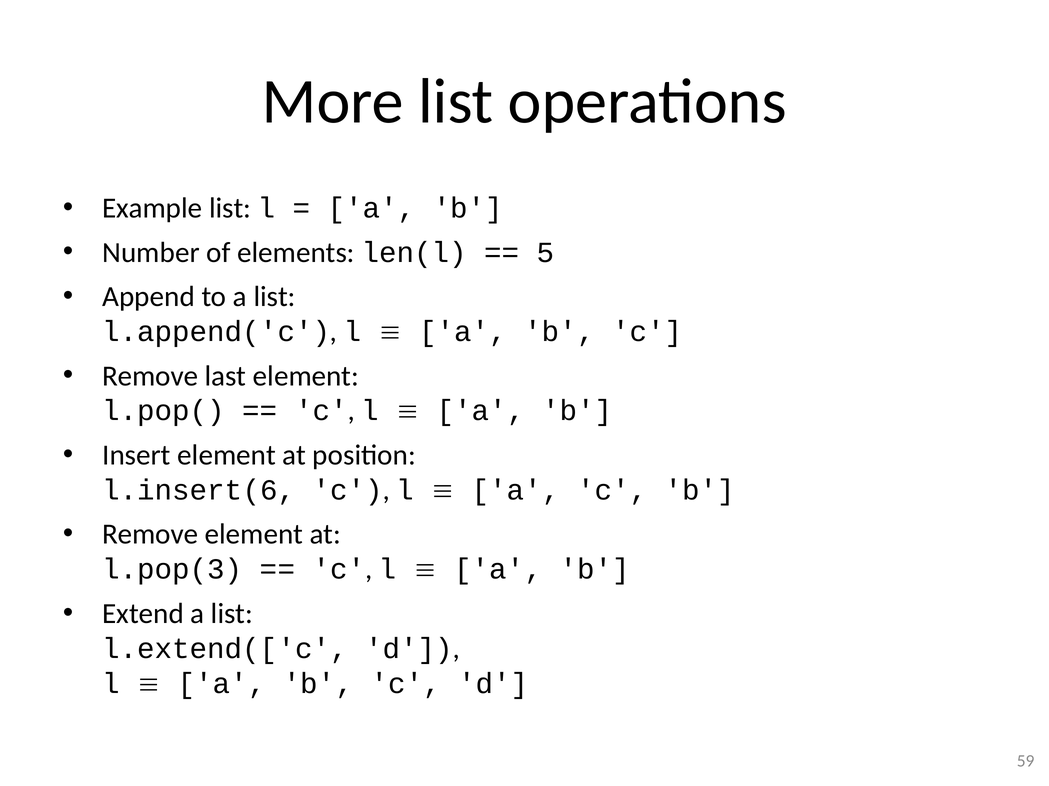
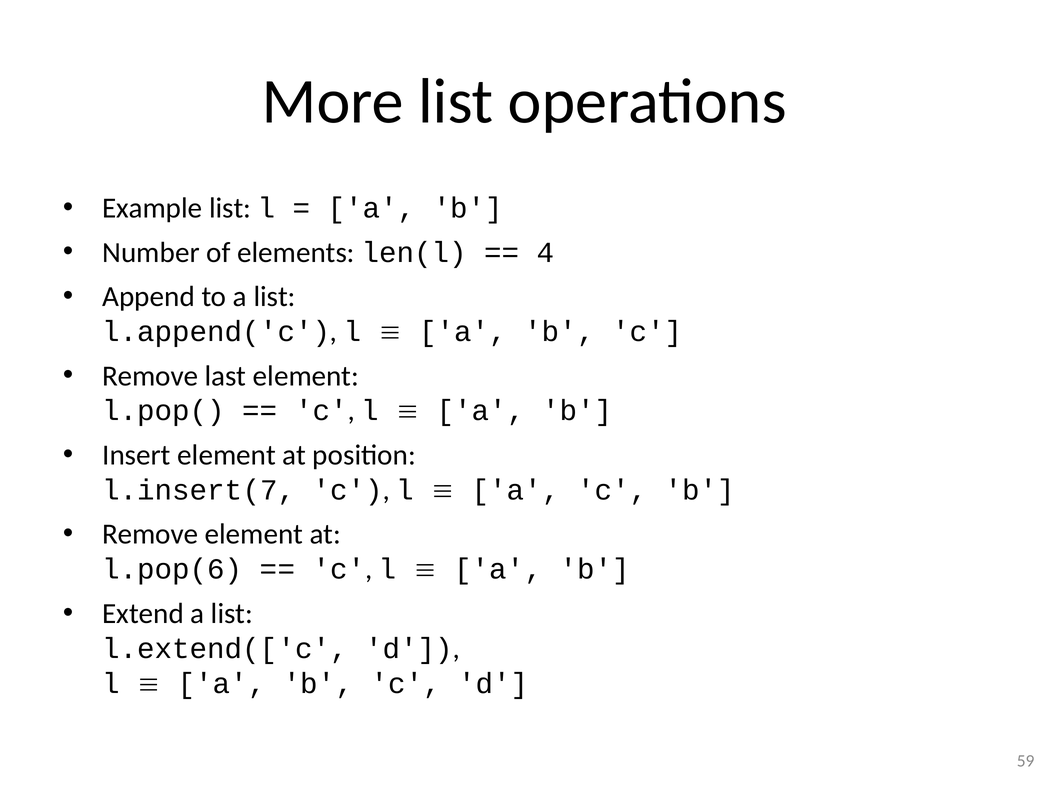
5: 5 -> 4 (546, 253)
l.insert(6: l.insert(6 -> l.insert(7 (199, 491)
l.pop(3: l.pop(3 -> l.pop(6 (172, 570)
